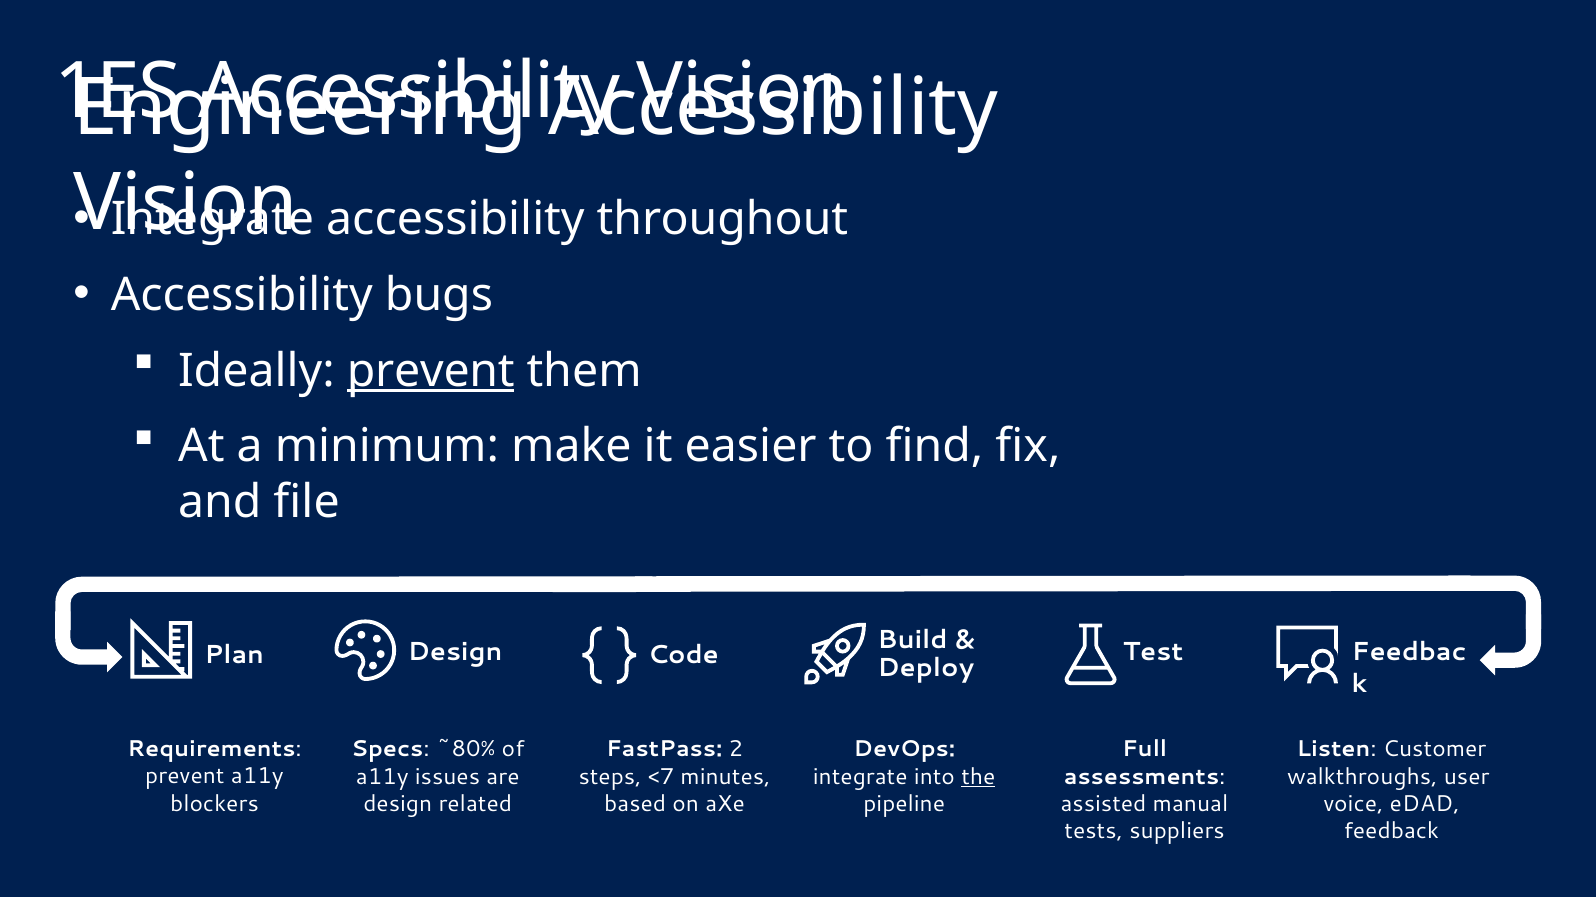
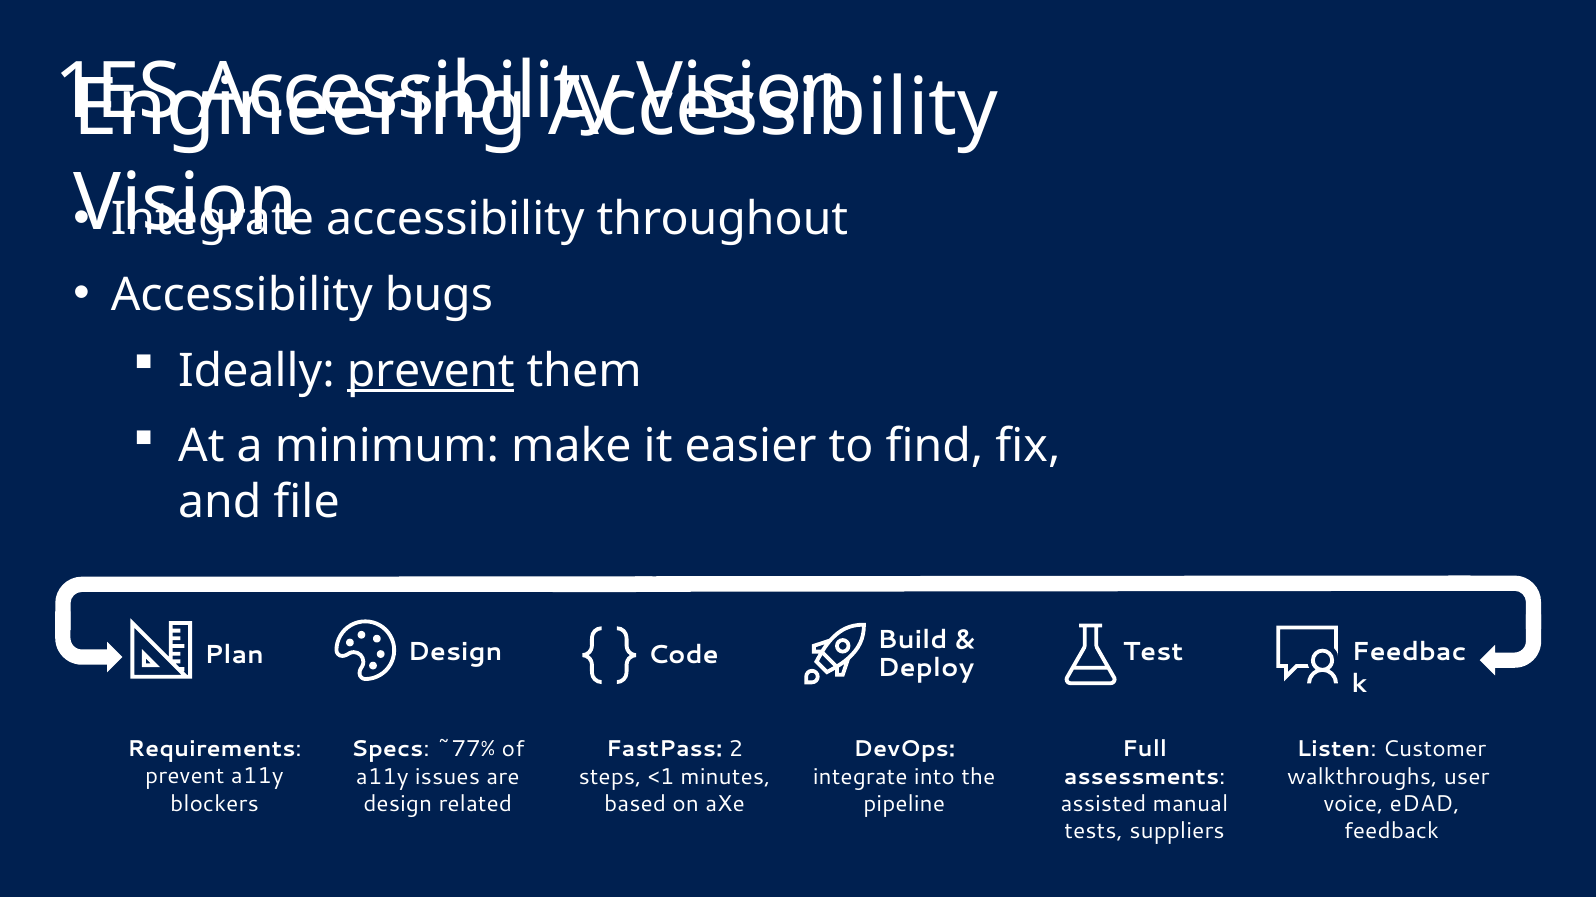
~80%: ~80% -> ~77% (466, 750)
<7: <7 -> <1 (661, 777)
the underline: present -> none (978, 777)
